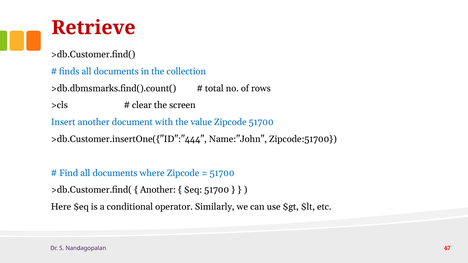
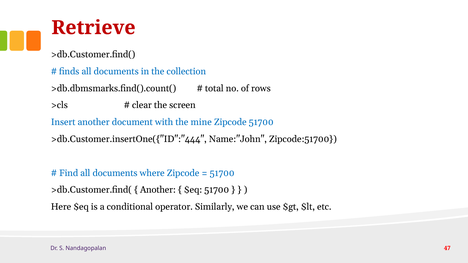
value: value -> mine (201, 122)
